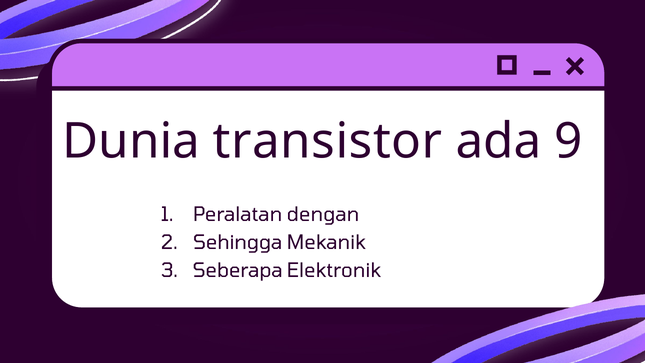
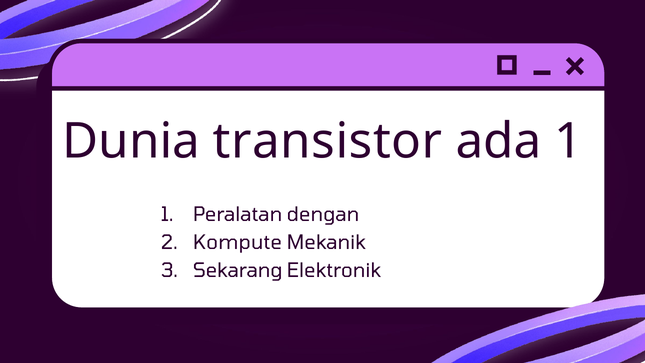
ada 9: 9 -> 1 (568, 142)
Sehingga: Sehingga -> Kompute (237, 243)
Seberapa: Seberapa -> Sekarang (238, 270)
